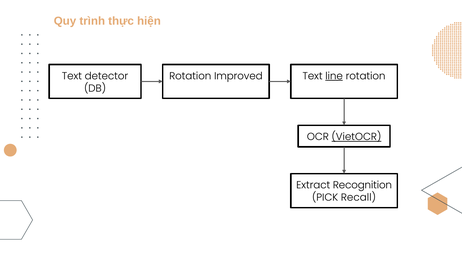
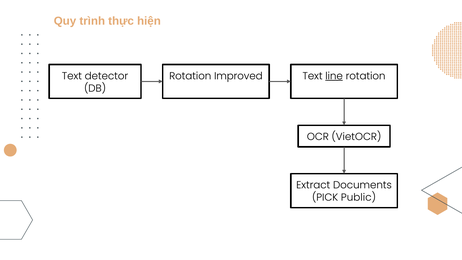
VietOCR underline: present -> none (356, 137)
Recognition: Recognition -> Documents (362, 185)
Recall: Recall -> Public (358, 197)
